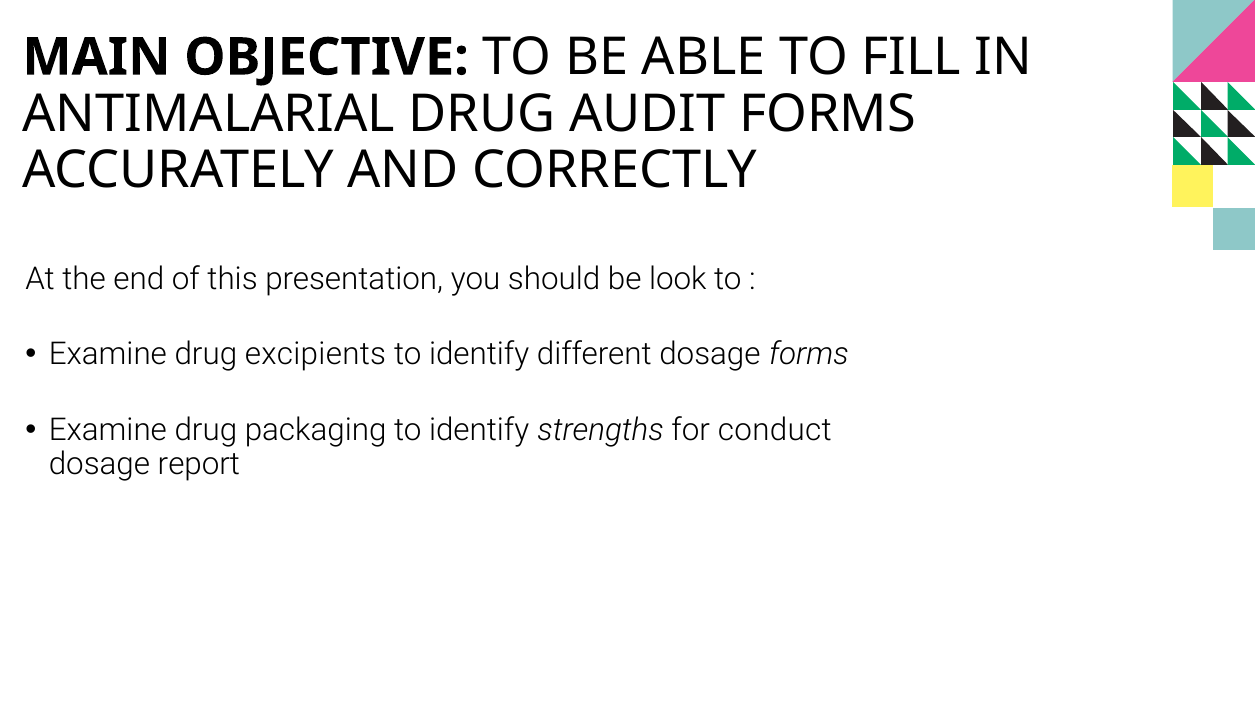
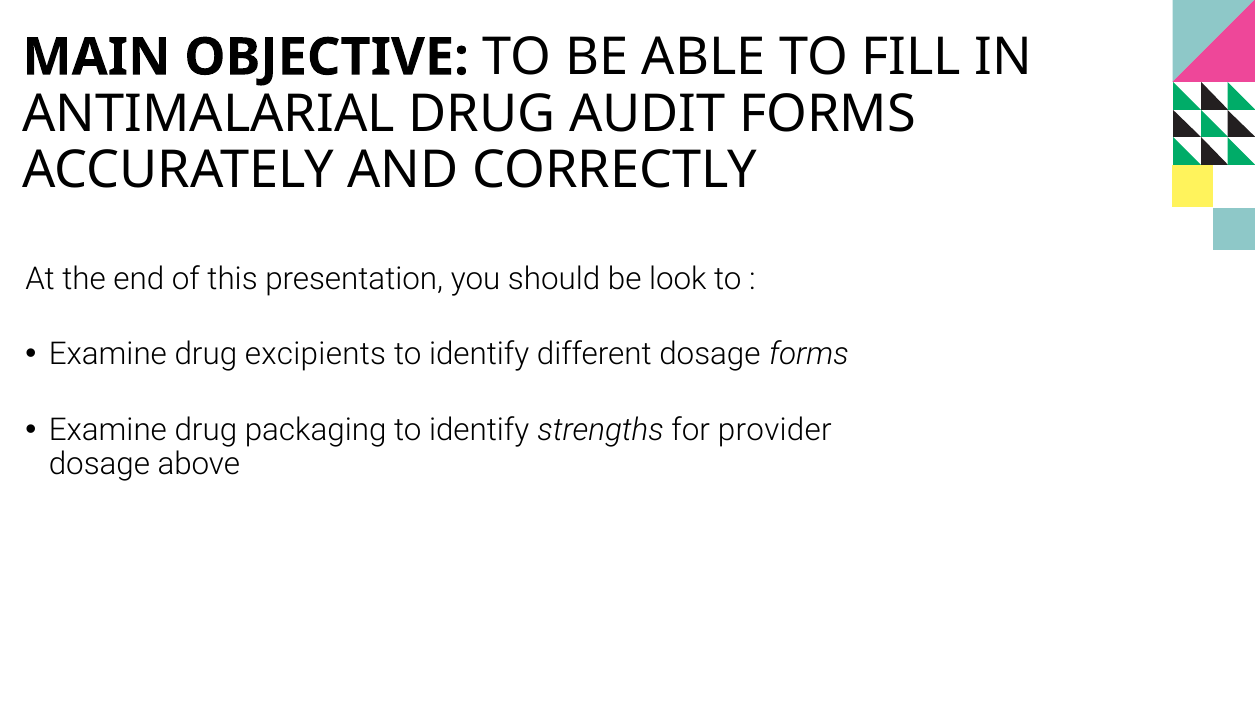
conduct: conduct -> provider (775, 430)
report: report -> above (199, 464)
